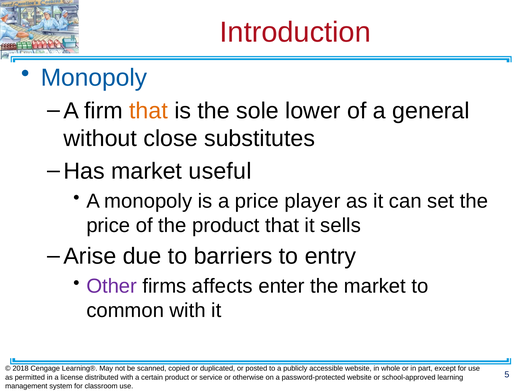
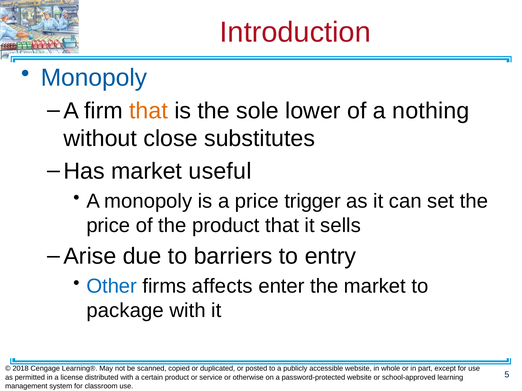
general: general -> nothing (431, 111)
player: player -> trigger (313, 201)
Other colour: purple -> blue (112, 287)
common: common -> package (125, 311)
